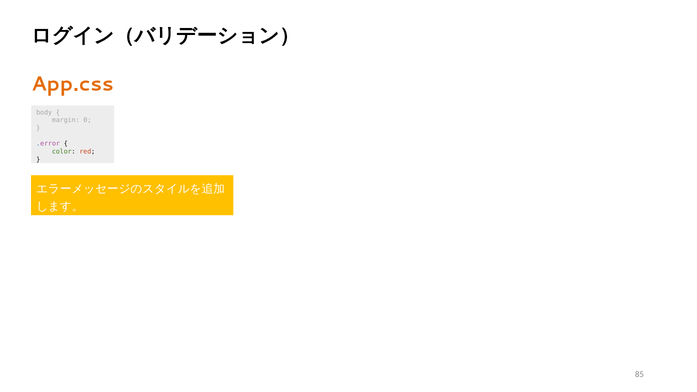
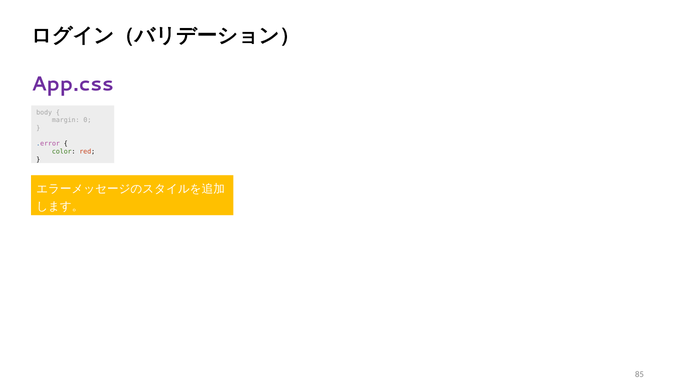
App.css colour: orange -> purple (72, 84)
